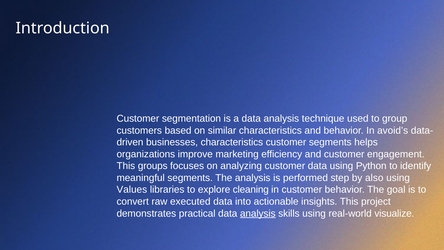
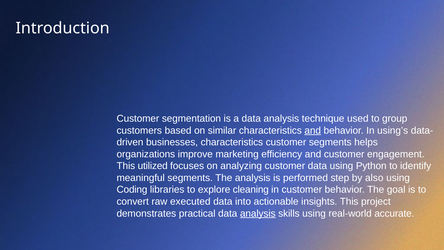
and underline: none -> present (313, 130)
avoid’s: avoid’s -> using’s (393, 130)
groups: groups -> utilized (153, 166)
Values: Values -> Coding (132, 190)
visualize: visualize -> accurate (394, 213)
